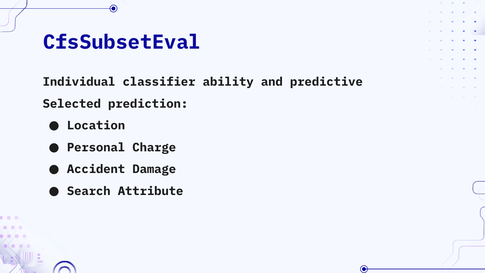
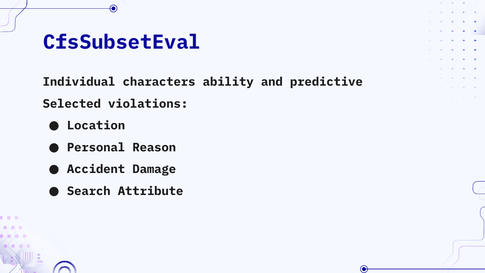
classifier: classifier -> characters (159, 82)
prediction: prediction -> violations (148, 104)
Charge: Charge -> Reason (154, 147)
